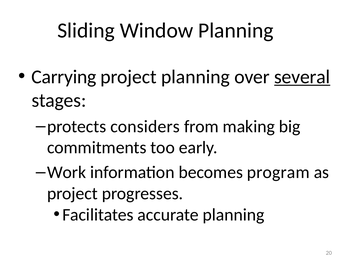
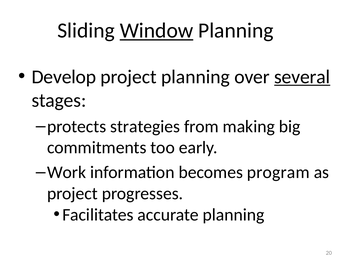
Window underline: none -> present (157, 31)
Carrying: Carrying -> Develop (64, 77)
considers: considers -> strategies (145, 126)
